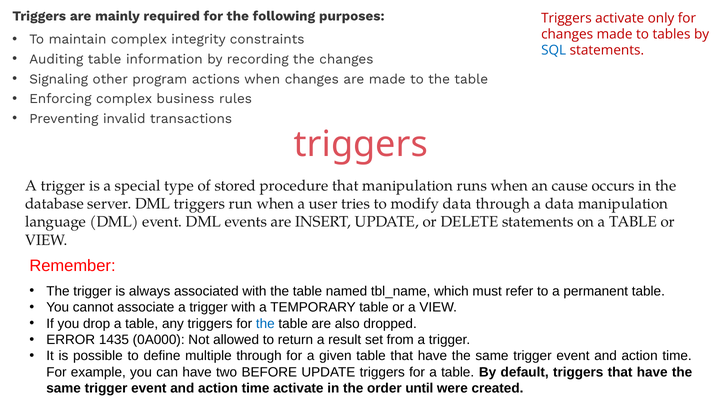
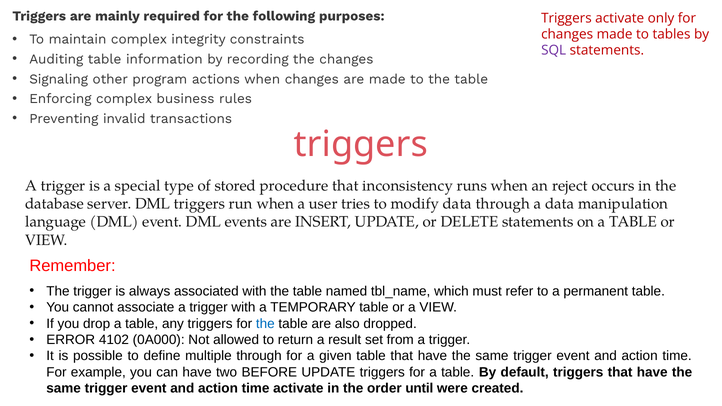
SQL colour: blue -> purple (554, 51)
that manipulation: manipulation -> inconsistency (408, 186)
cause: cause -> reject (570, 186)
1435: 1435 -> 4102 (114, 340)
